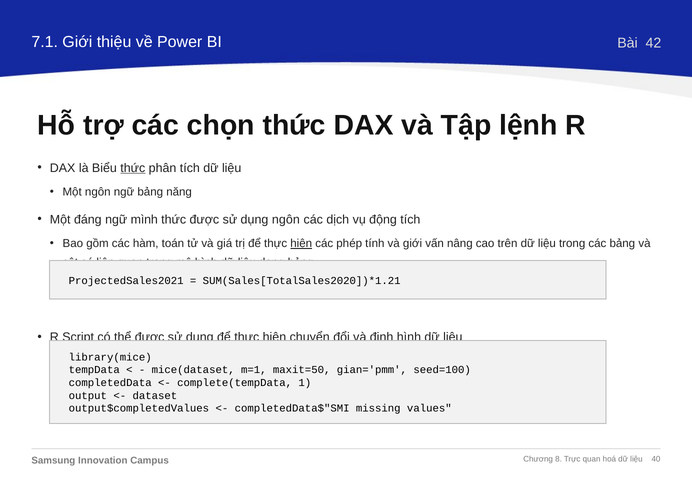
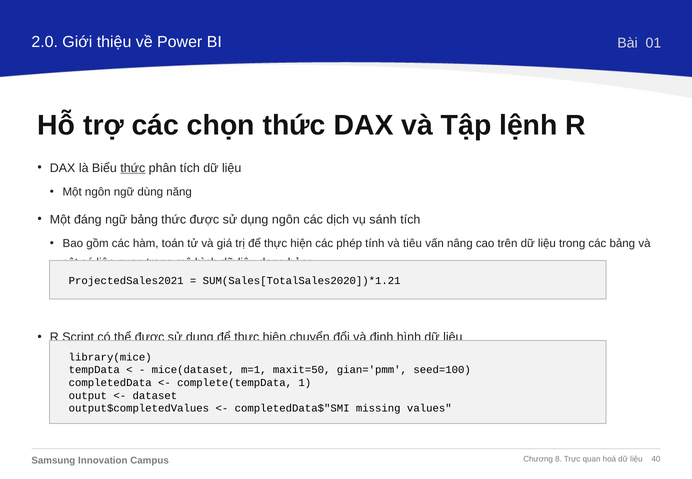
7.1: 7.1 -> 2.0 (45, 42)
42: 42 -> 01 (653, 43)
ngữ bảng: bảng -> dùng (150, 192)
ngữ mình: mình -> bảng (144, 220)
động: động -> sánh (383, 220)
hiện underline: present -> none (301, 244)
và giới: giới -> tiêu (412, 244)
